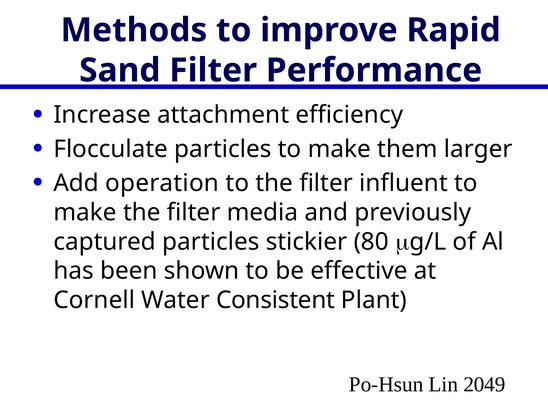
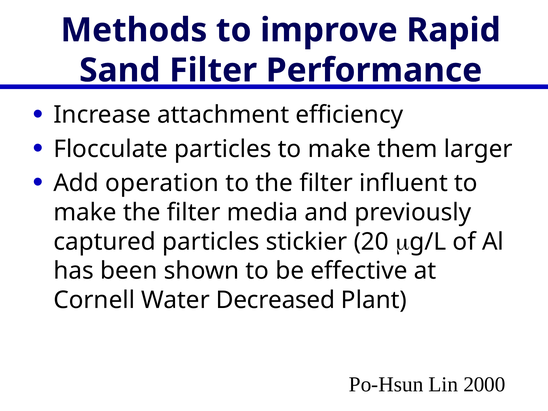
80: 80 -> 20 (371, 242)
Consistent: Consistent -> Decreased (275, 300)
2049: 2049 -> 2000 (484, 385)
